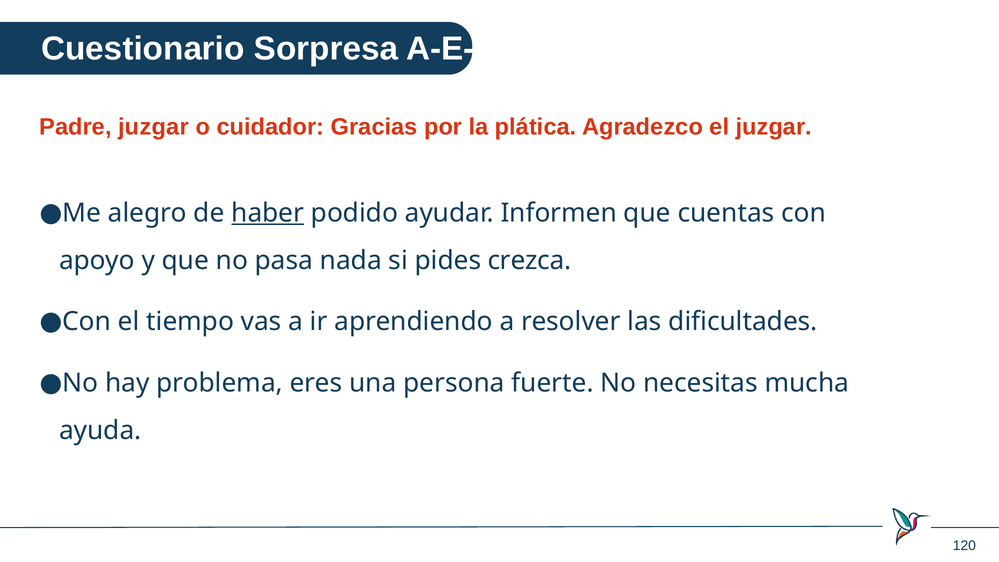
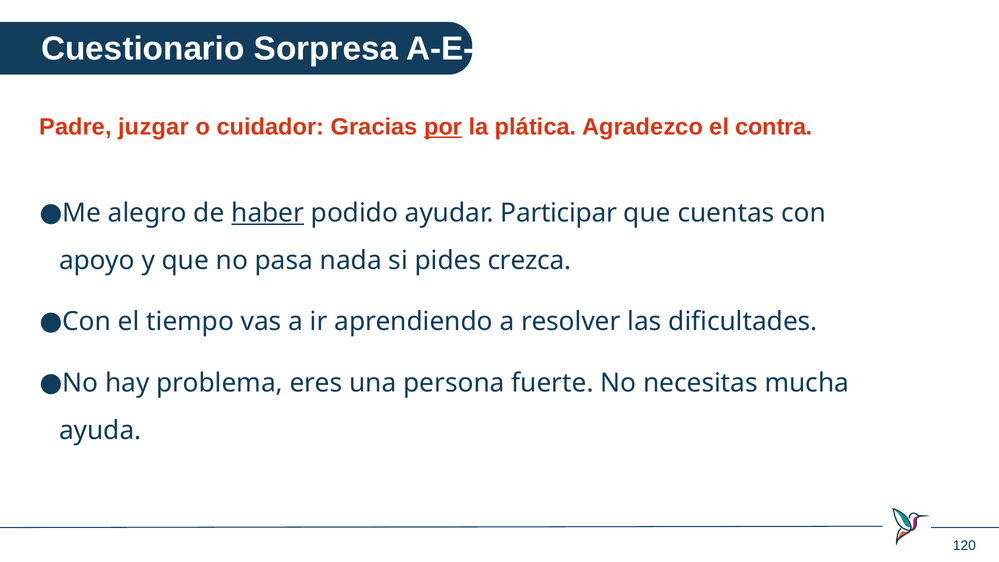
por underline: none -> present (443, 127)
el juzgar: juzgar -> contra (774, 127)
Informen: Informen -> Participar (559, 213)
